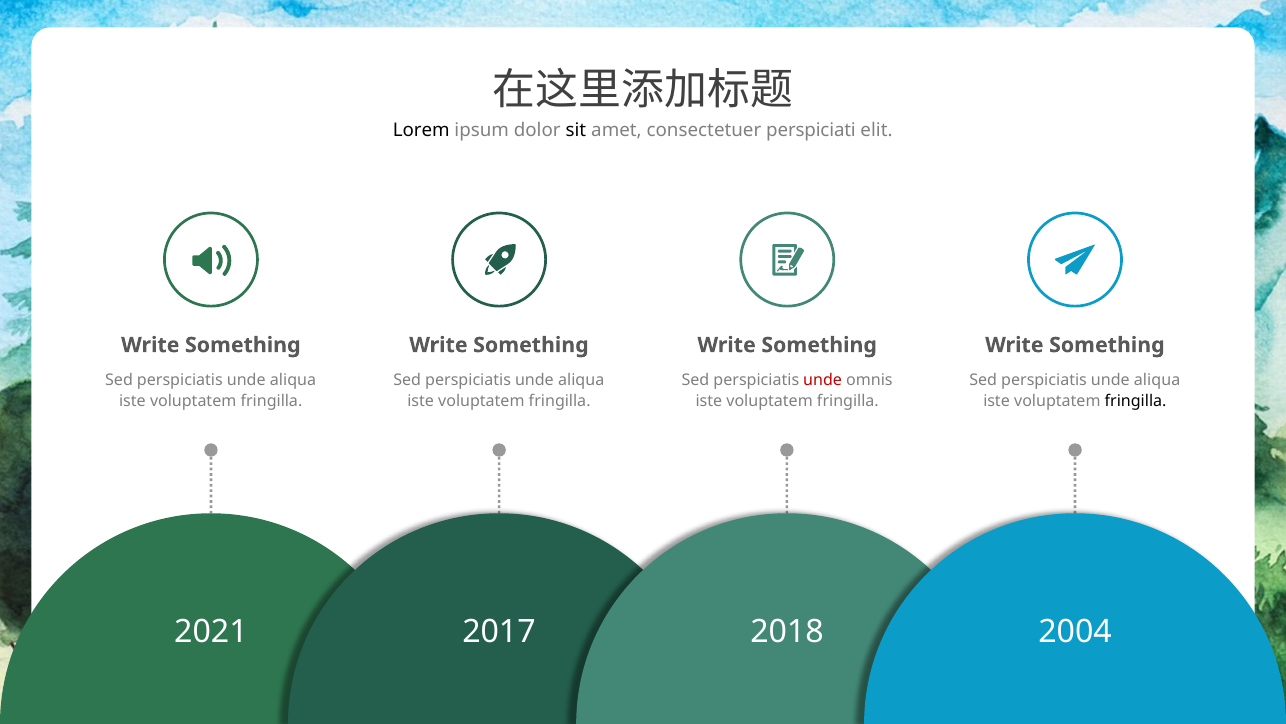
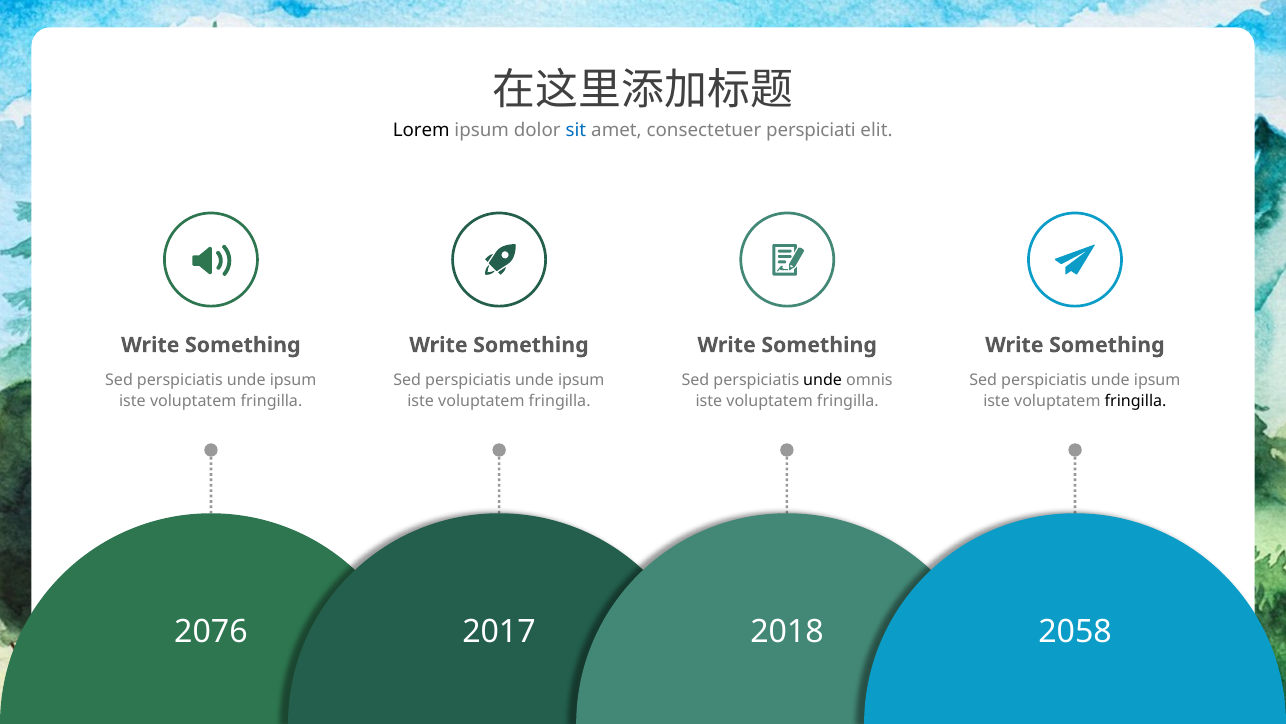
sit colour: black -> blue (576, 130)
aliqua: aliqua -> ipsum (293, 380)
aliqua: aliqua -> ipsum (581, 380)
unde colour: red -> black (823, 380)
aliqua: aliqua -> ipsum (1157, 380)
2021: 2021 -> 2076 (211, 631)
2004: 2004 -> 2058 (1075, 631)
